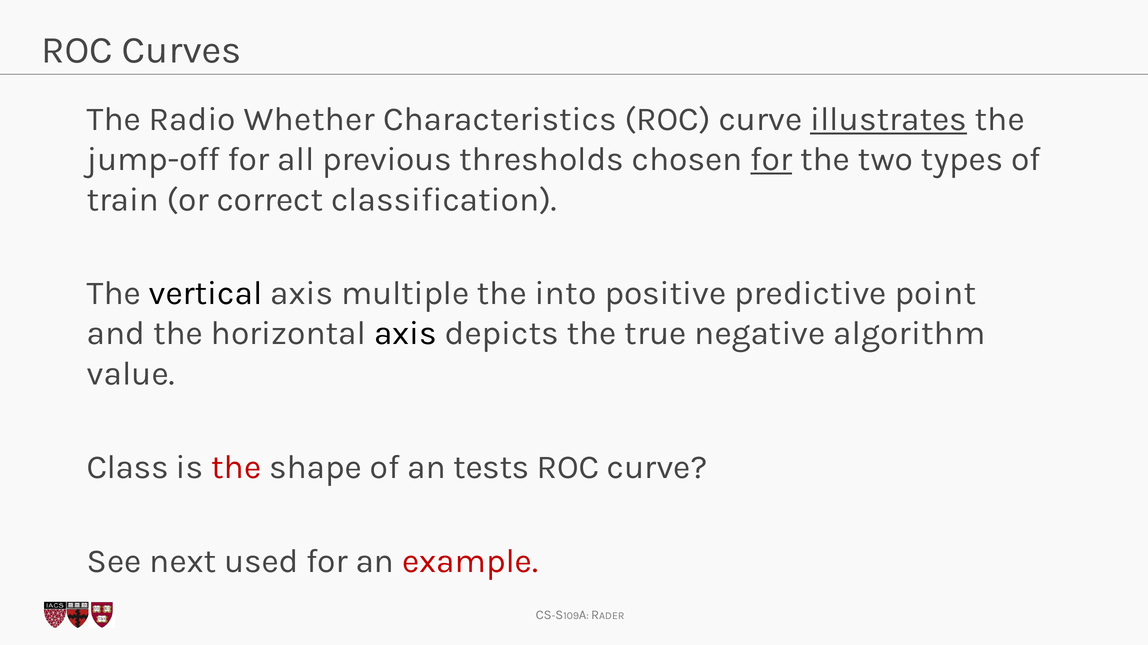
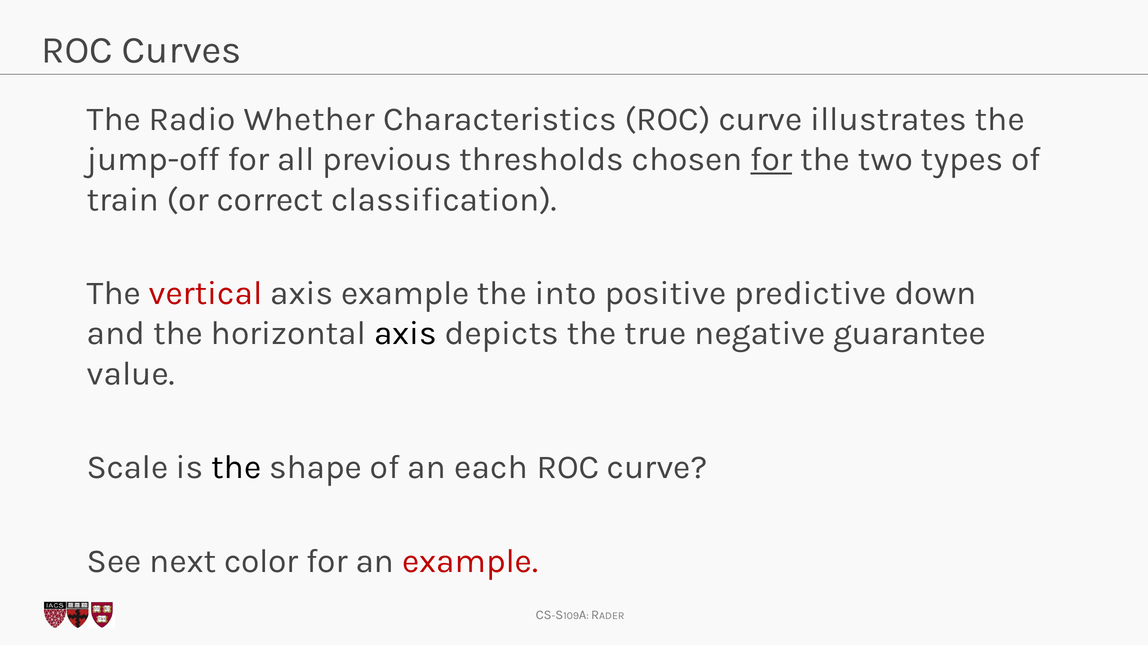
illustrates underline: present -> none (889, 119)
vertical colour: black -> red (206, 294)
axis multiple: multiple -> example (405, 294)
point: point -> down (936, 294)
algorithm: algorithm -> guarantee (910, 334)
Class: Class -> Scale (128, 468)
the colour: red -> black (236, 468)
tests: tests -> each (491, 468)
used: used -> color (261, 562)
